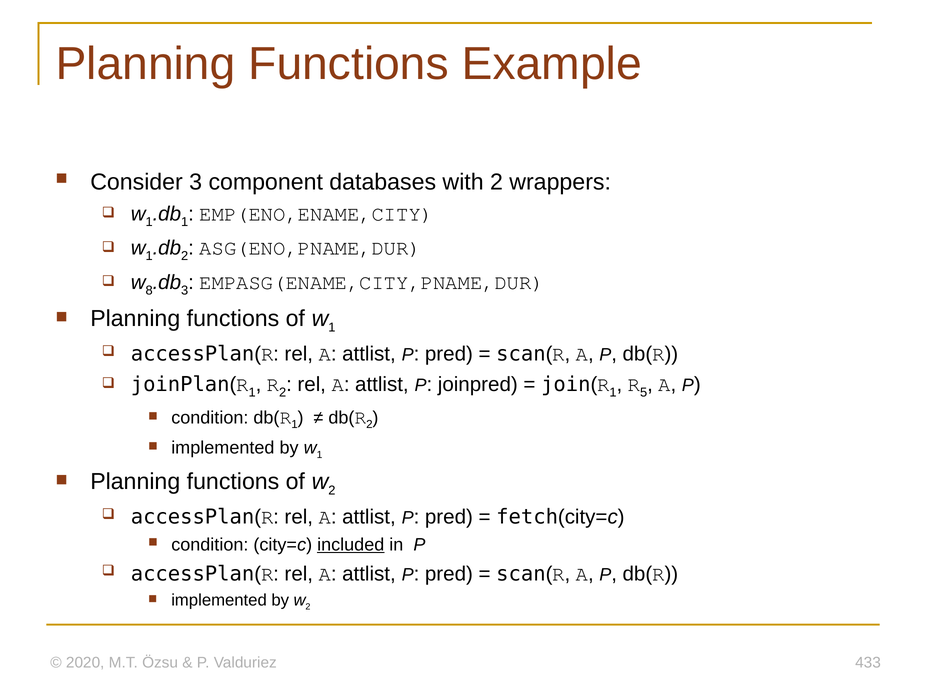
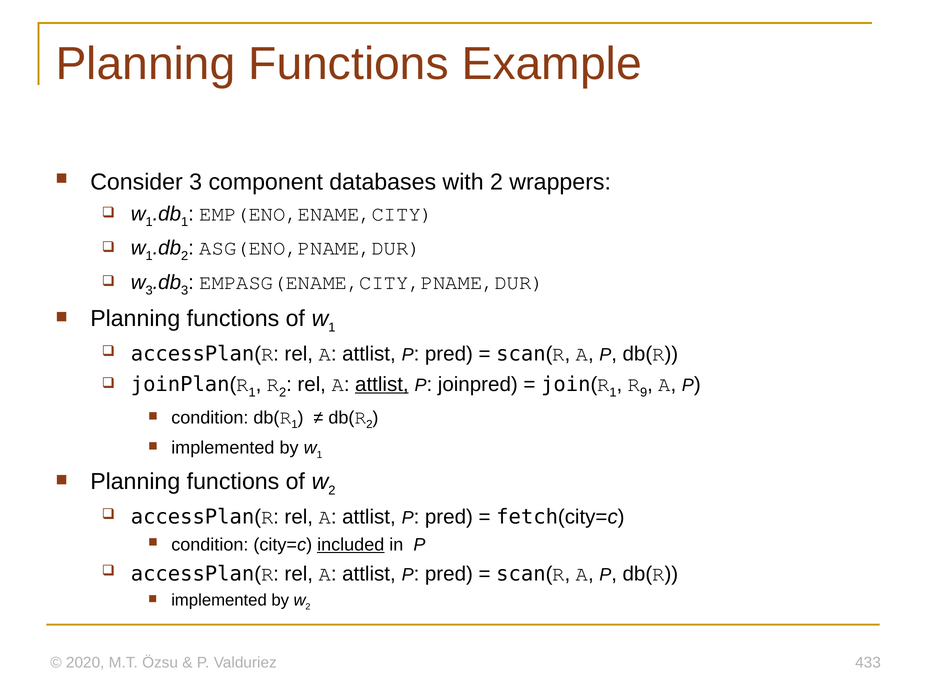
8: 8 -> 3 (149, 291)
attlist underline: none -> present (382, 385)
5: 5 -> 9 (644, 393)
